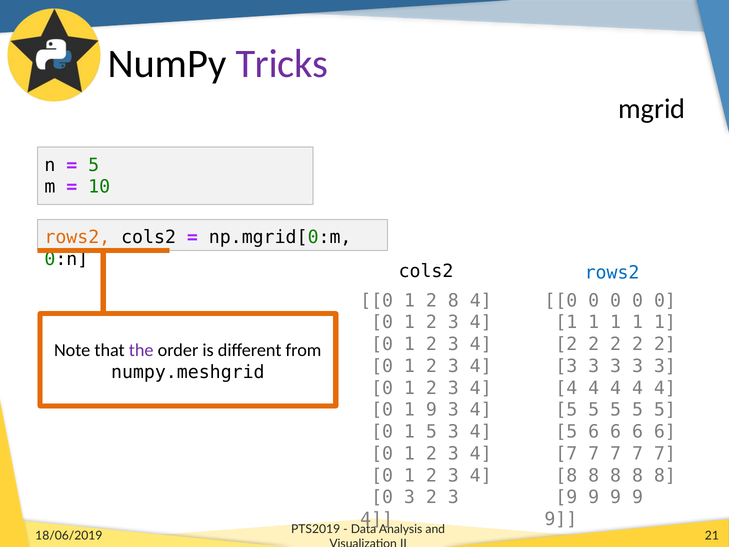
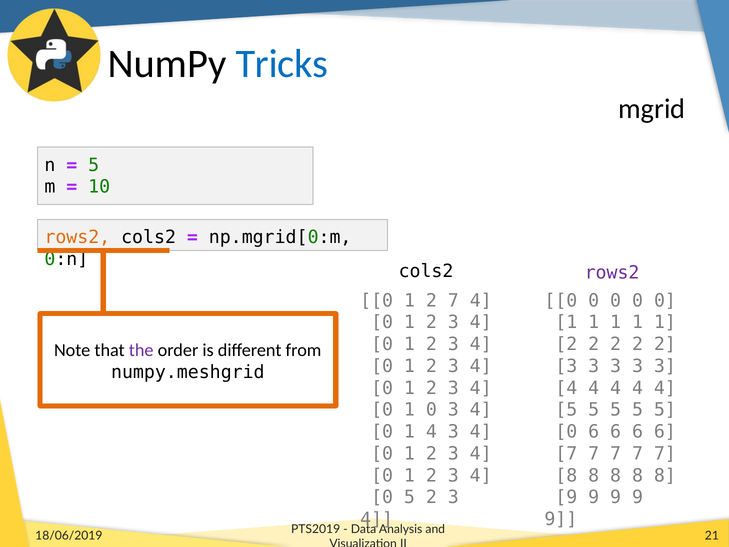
Tricks colour: purple -> blue (282, 64)
rows2 colour: blue -> purple (612, 272)
2 8: 8 -> 7 (453, 300)
1 9: 9 -> 0 (431, 410)
1 5: 5 -> 4 (431, 432)
5: 5 -> 0 (566, 432)
0 3: 3 -> 5 (409, 497)
